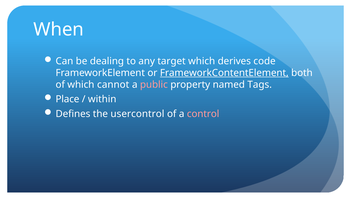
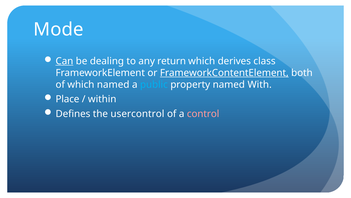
When: When -> Mode (59, 29)
Can underline: none -> present (64, 61)
target: target -> return (172, 61)
code: code -> class (265, 61)
which cannot: cannot -> named (113, 84)
public colour: pink -> light blue (154, 84)
Tags: Tags -> With (260, 84)
